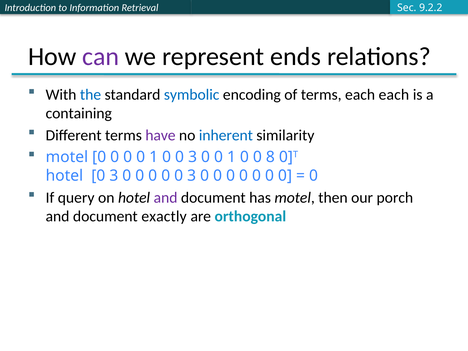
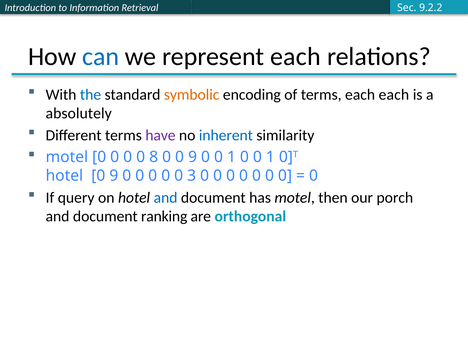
can colour: purple -> blue (101, 56)
represent ends: ends -> each (295, 56)
symbolic colour: blue -> orange (192, 95)
containing: containing -> absolutely (79, 113)
0 0 0 1: 1 -> 8 (154, 157)
3: 3 -> 9 (193, 157)
1 0 0 8: 8 -> 1 (270, 157)
hotel 0 3: 3 -> 9 (114, 176)
and colour: purple -> blue (166, 198)
exactly: exactly -> ranking (164, 216)
